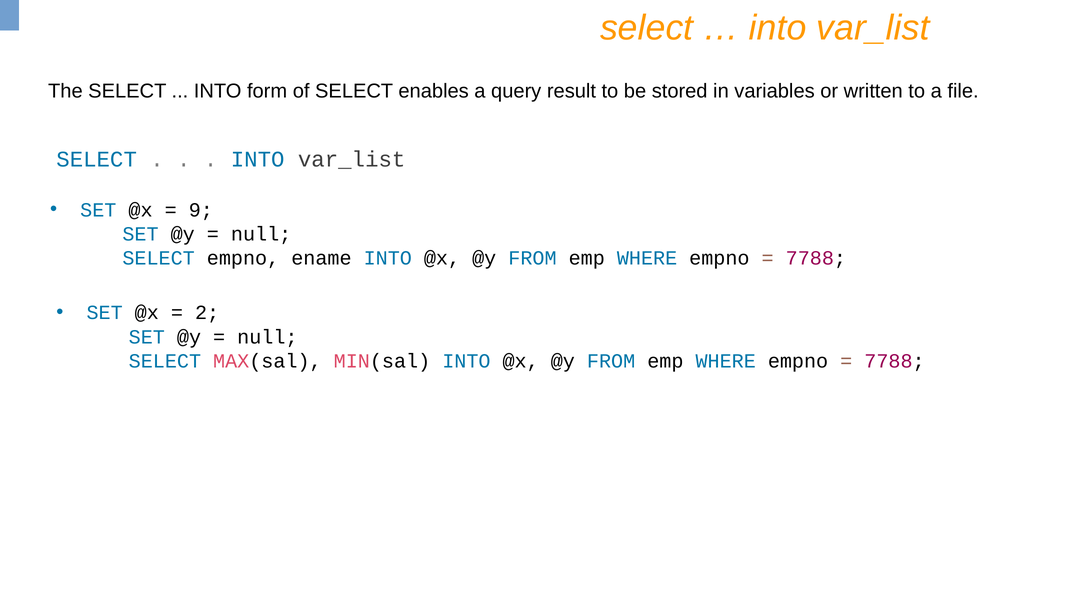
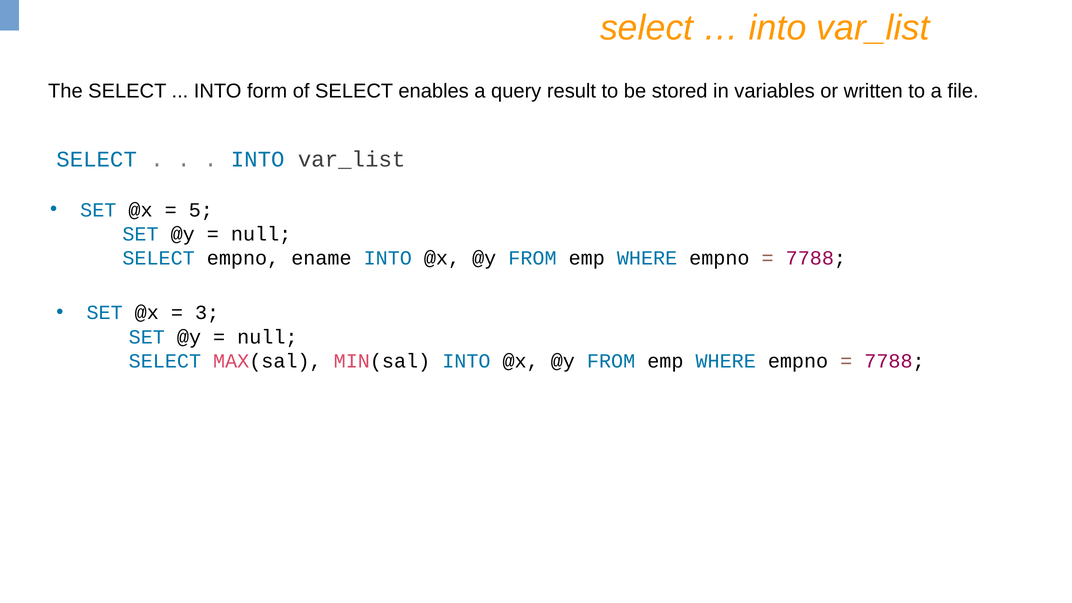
9: 9 -> 5 (201, 210)
2: 2 -> 3 (207, 313)
